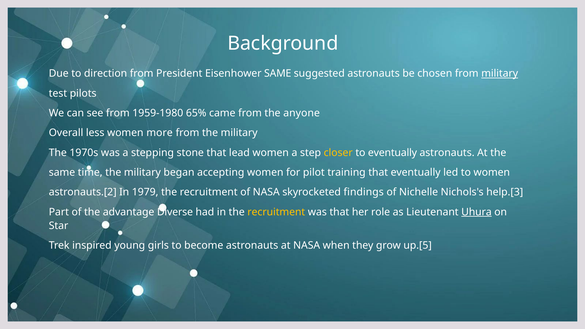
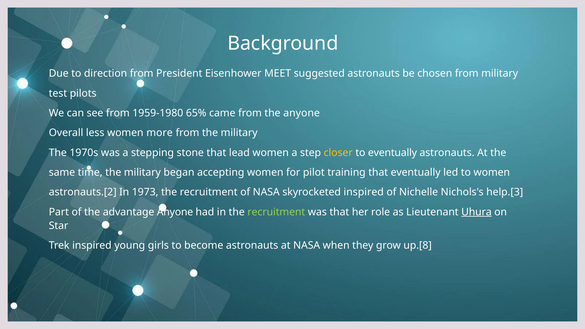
Eisenhower SAME: SAME -> MEET (278, 74)
military underline: present -> none (500, 74)
1979: 1979 -> 1973 (145, 192)
skyrocketed findings: findings -> inspired (364, 192)
advantage Diverse: Diverse -> Anyone (175, 212)
recruitment colour: yellow -> light green (276, 212)
up.[5: up.[5 -> up.[8 (418, 245)
